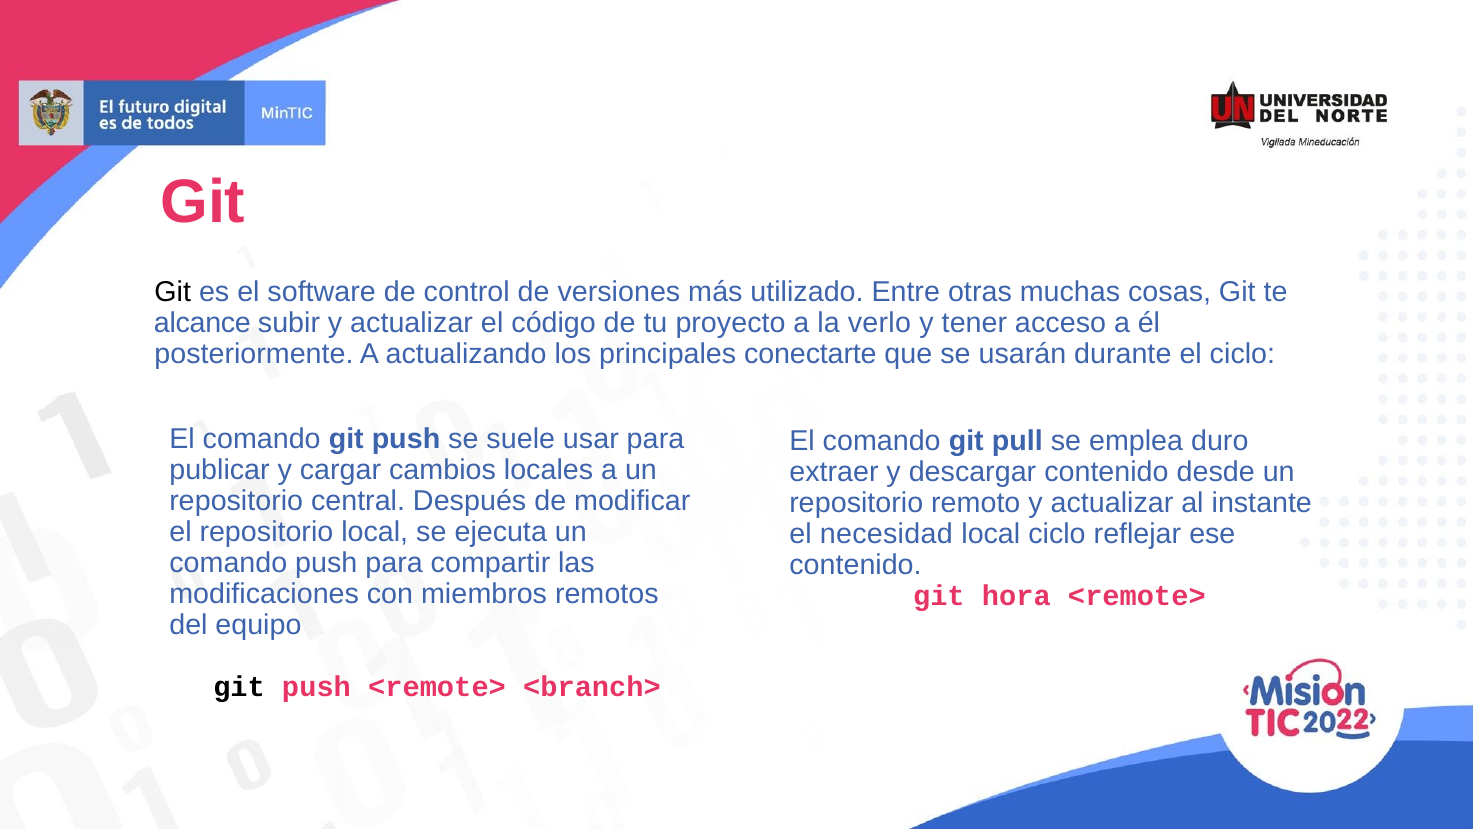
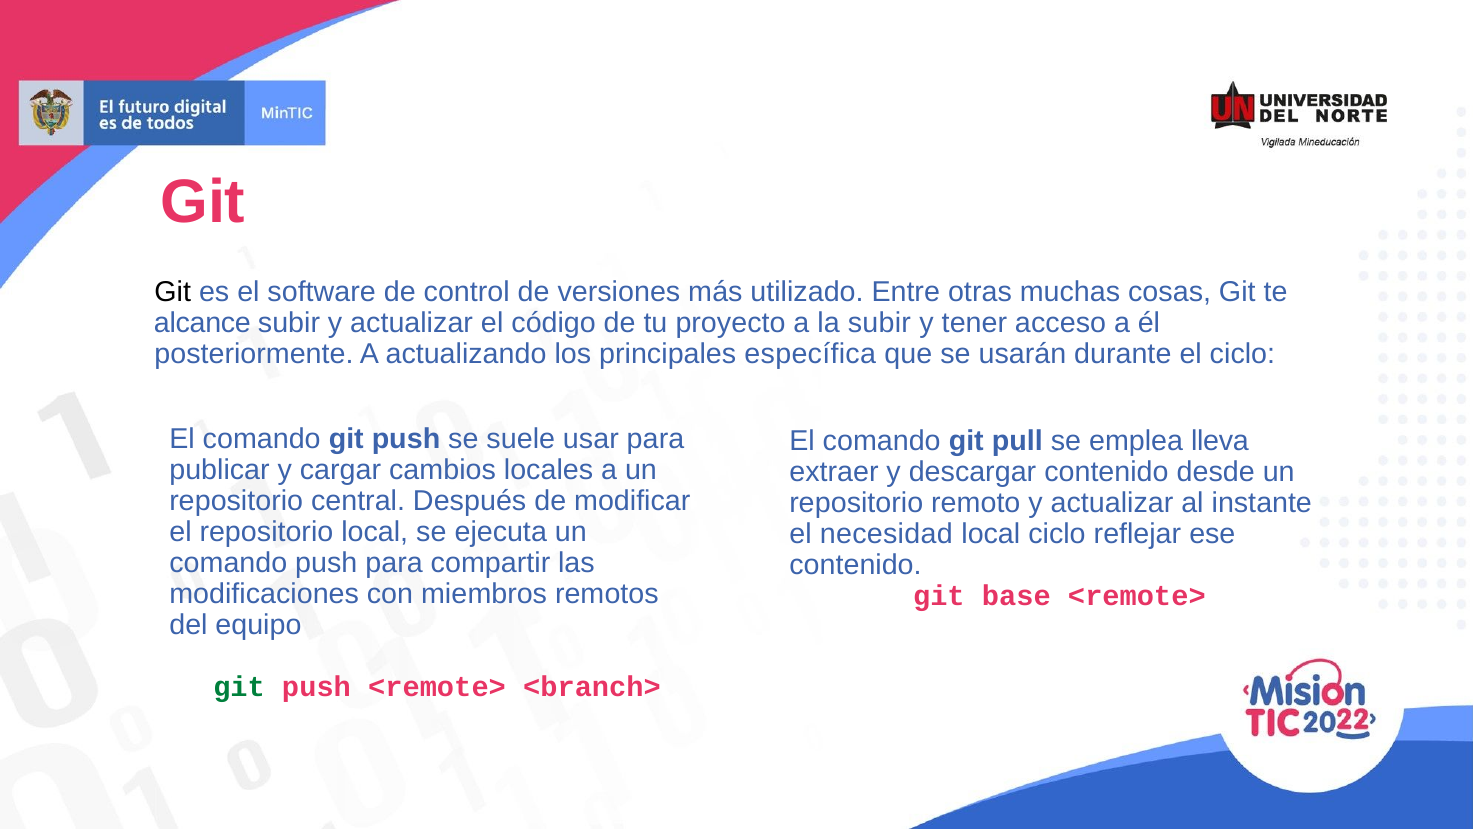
la verlo: verlo -> subir (879, 323)
conectarte: conectarte -> específica (810, 354)
duro: duro -> lleva (1220, 441)
hora: hora -> base (1016, 596)
git colour: black -> green (239, 686)
